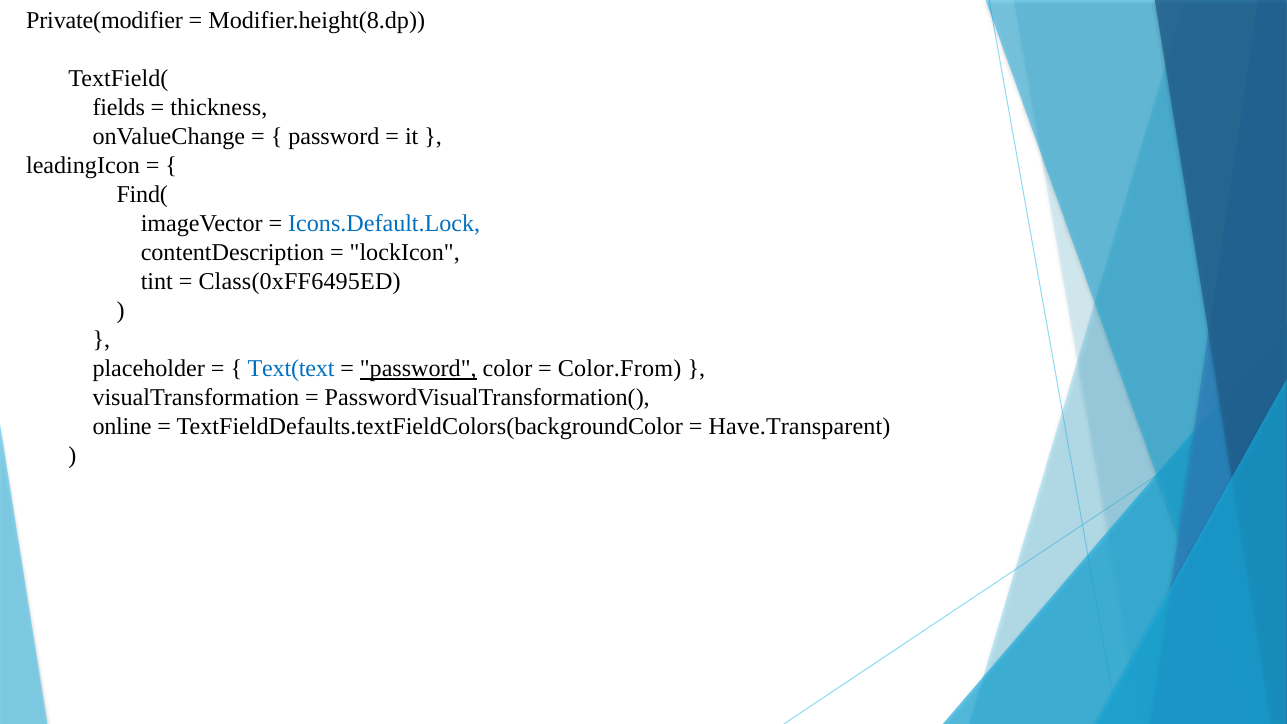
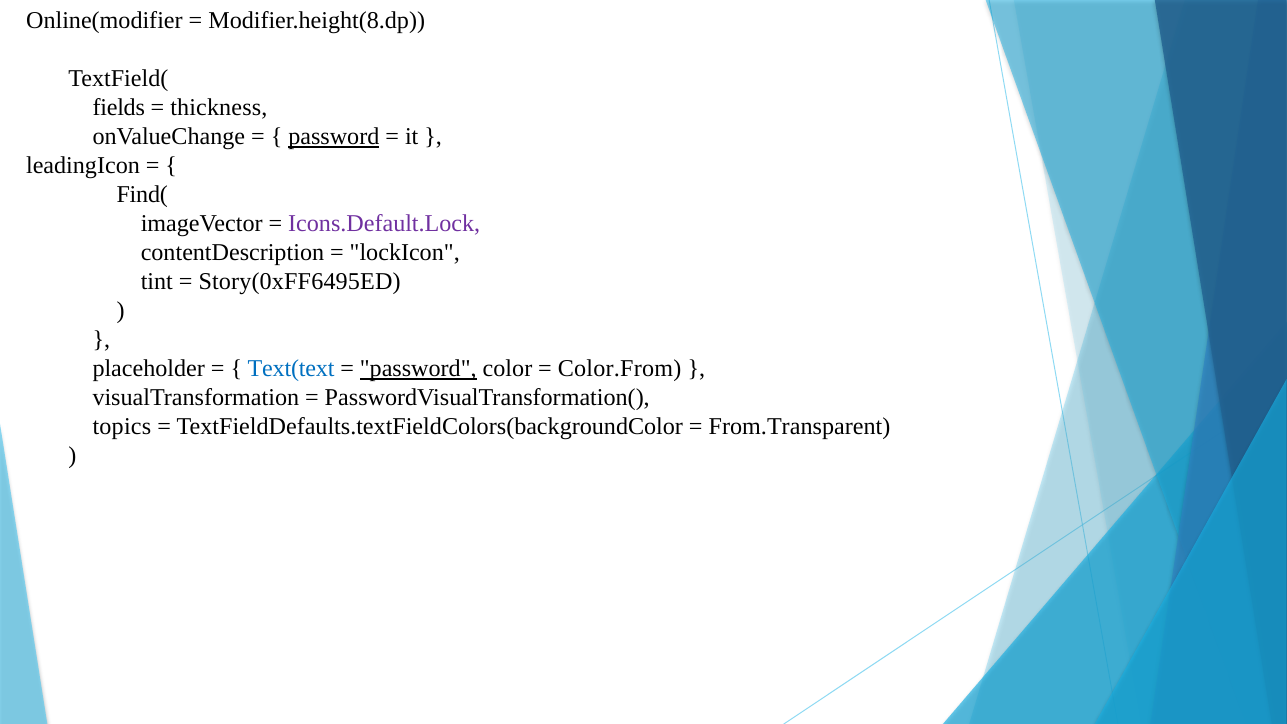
Private(modifier: Private(modifier -> Online(modifier (104, 21)
password underline: none -> present (334, 137)
Icons.Default.Lock colour: blue -> purple (384, 224)
Class(0xFF6495ED: Class(0xFF6495ED -> Story(0xFF6495ED (300, 281)
online: online -> topics (122, 426)
Have.Transparent: Have.Transparent -> From.Transparent (800, 426)
